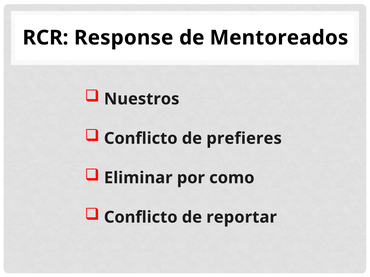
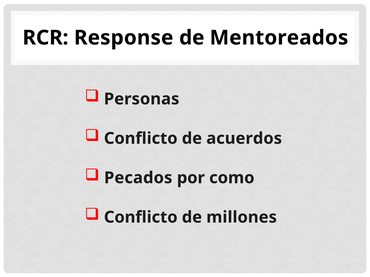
Nuestros: Nuestros -> Personas (142, 99)
prefieres: prefieres -> acuerdos (244, 139)
Eliminar: Eliminar -> Pecados (138, 178)
reportar: reportar -> millones (242, 218)
